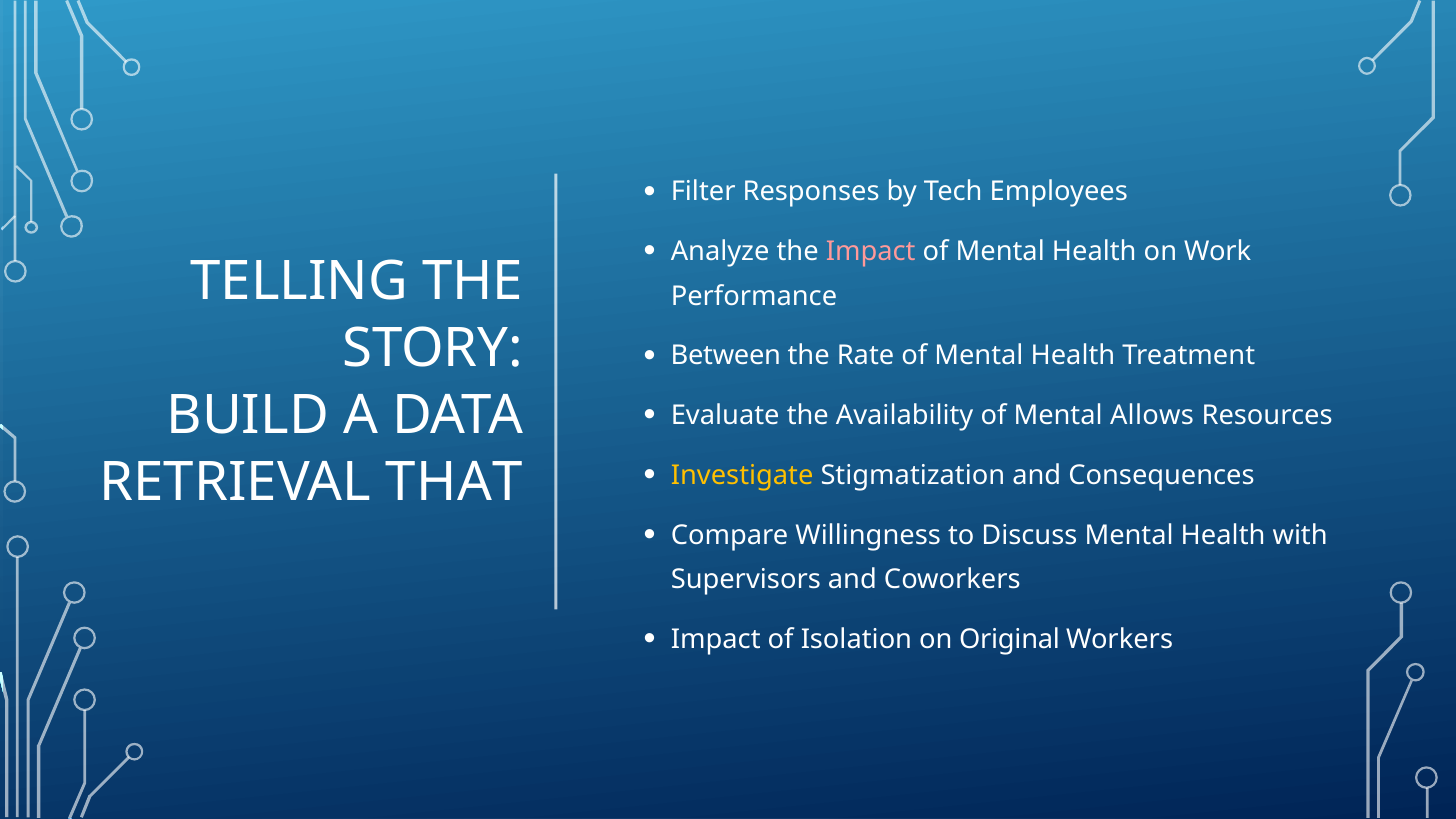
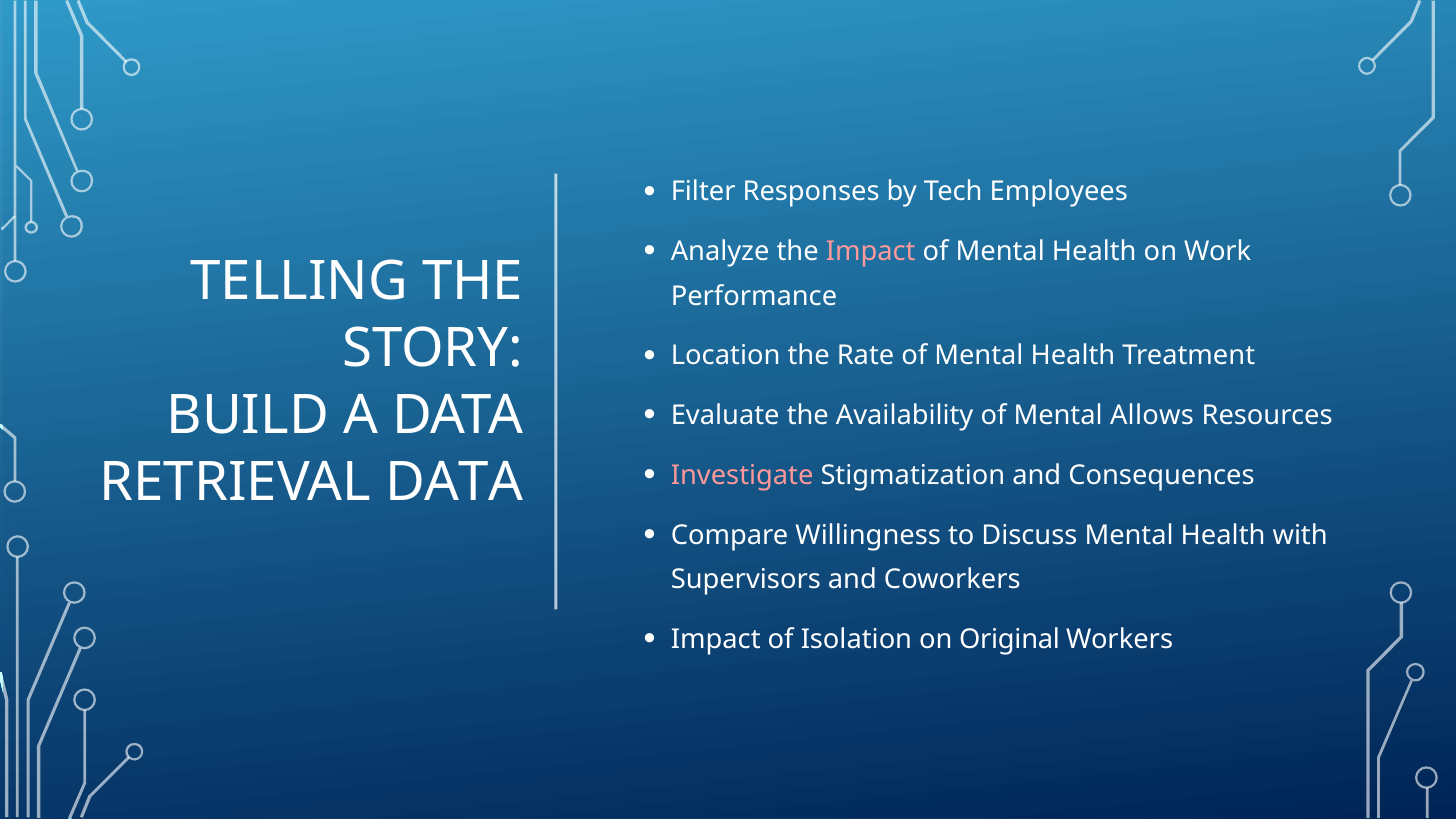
Between: Between -> Location (726, 356)
Investigate colour: yellow -> pink (742, 475)
RETRIEVAL THAT: THAT -> DATA (455, 483)
